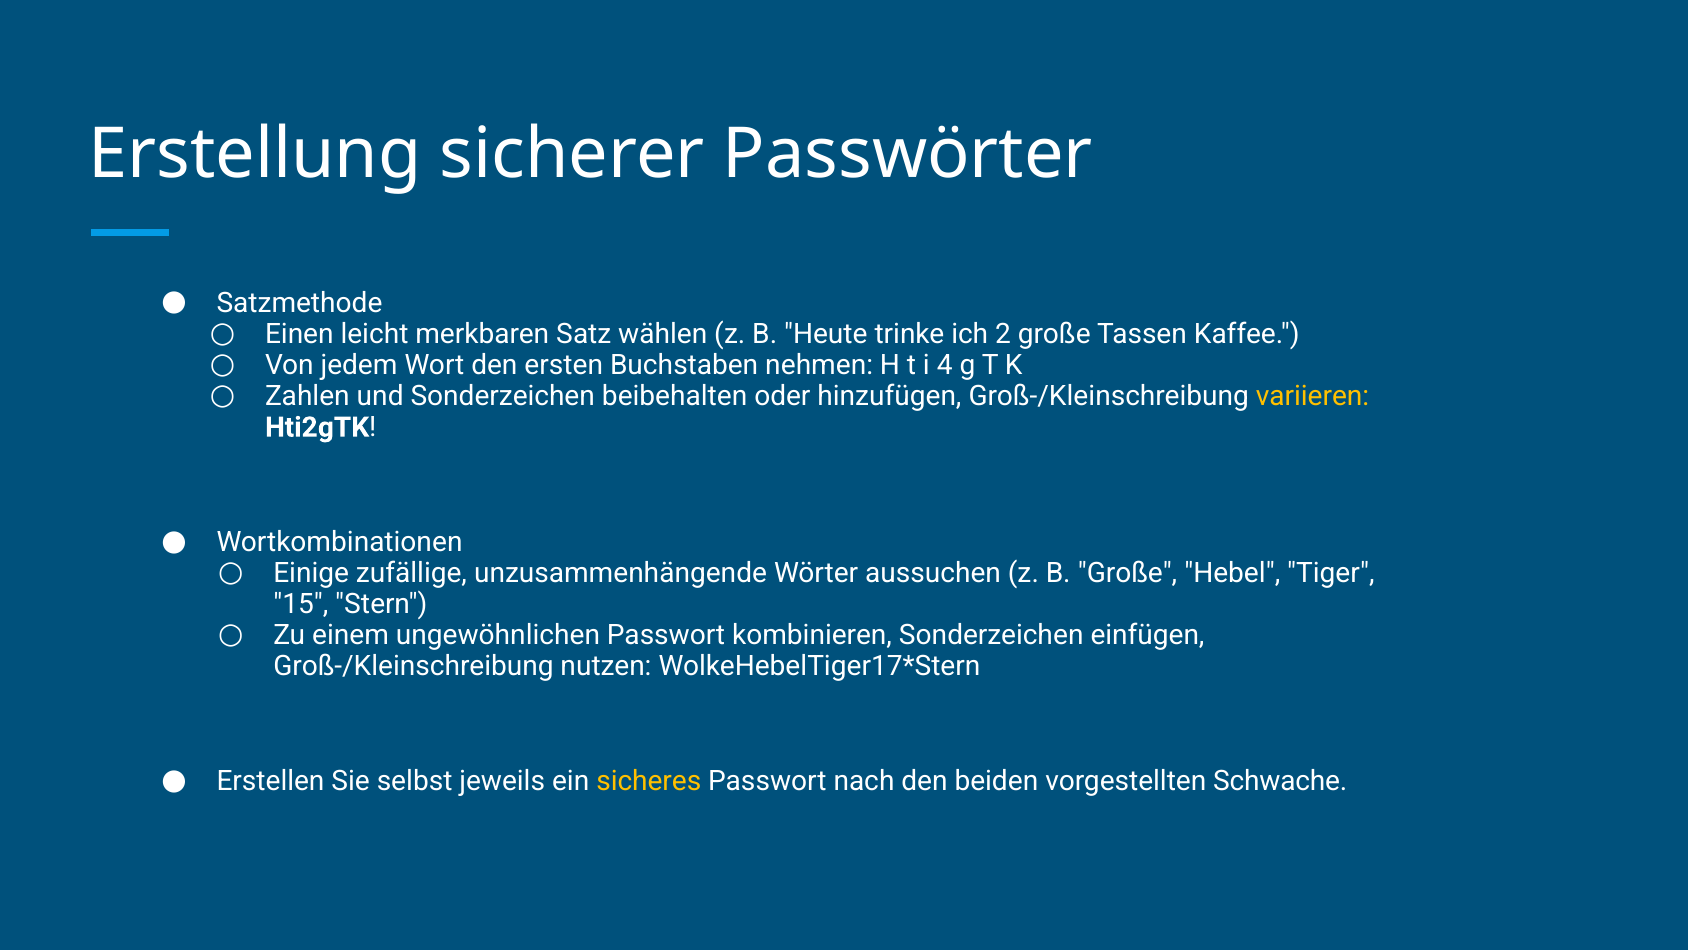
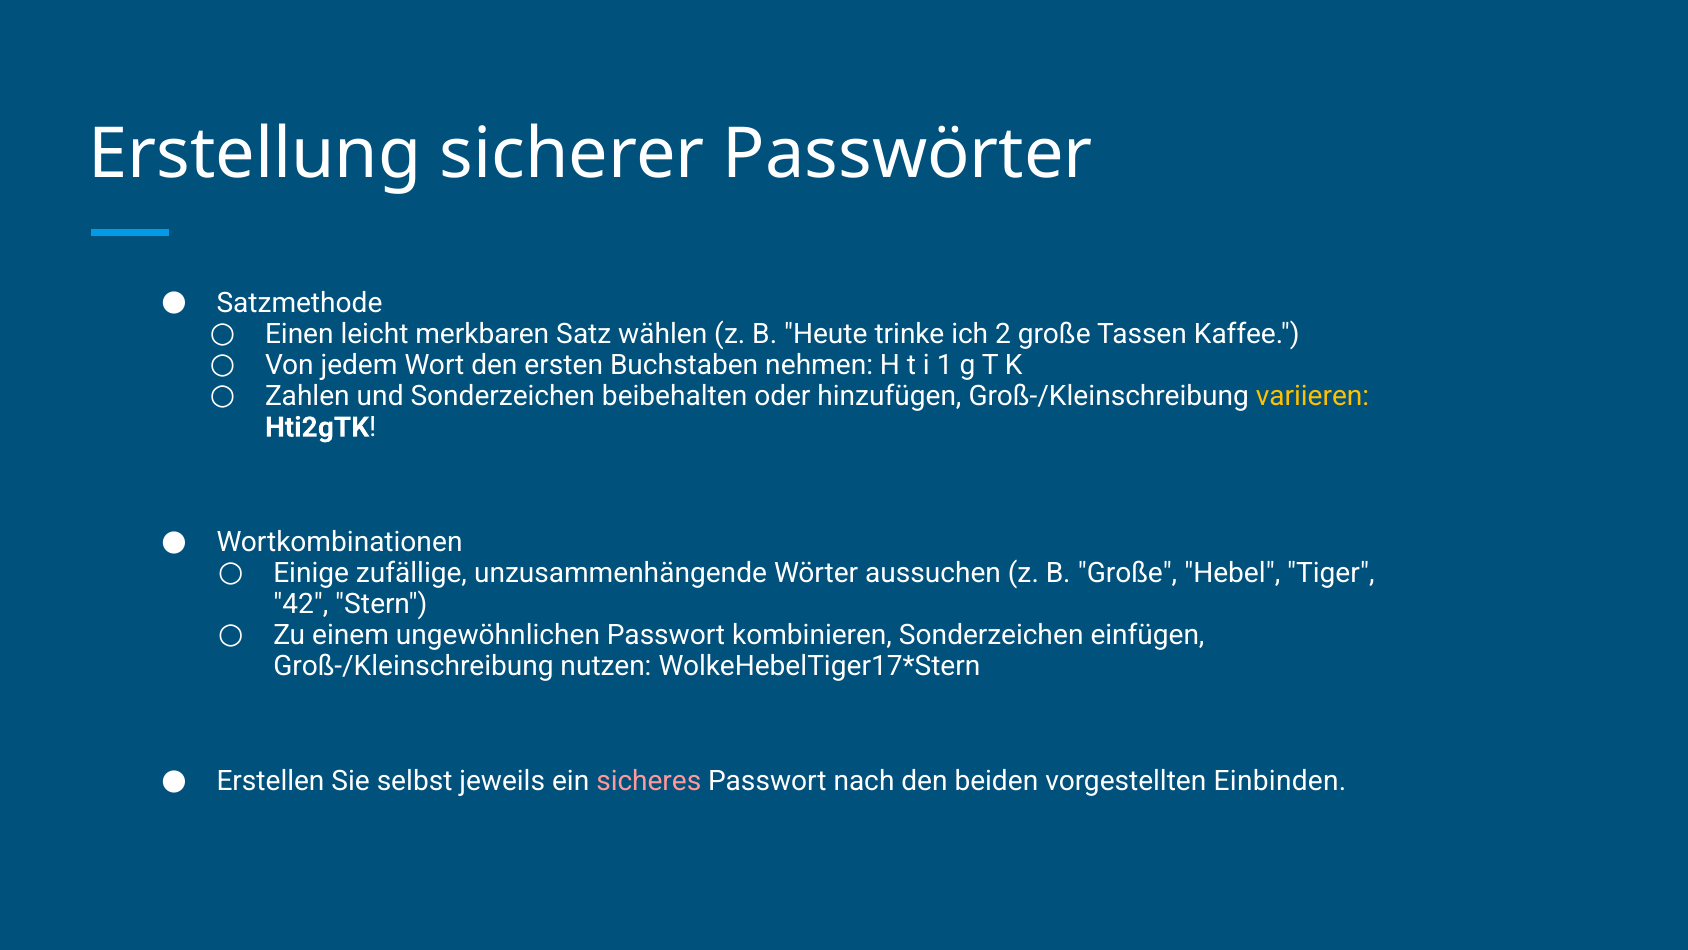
4: 4 -> 1 (945, 365)
15: 15 -> 42 (301, 604)
sicheres colour: yellow -> pink (649, 781)
Schwache: Schwache -> Einbinden (1280, 781)
